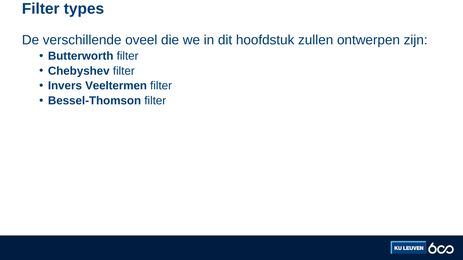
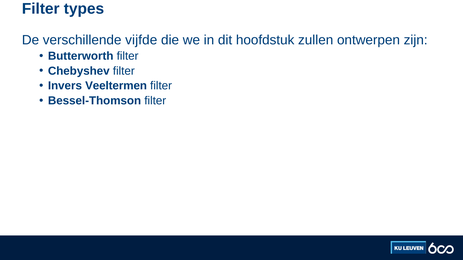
oveel: oveel -> vijfde (141, 40)
